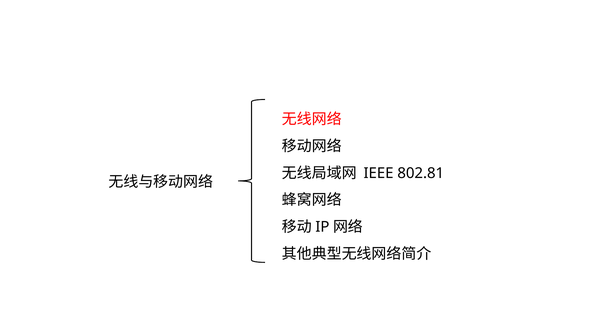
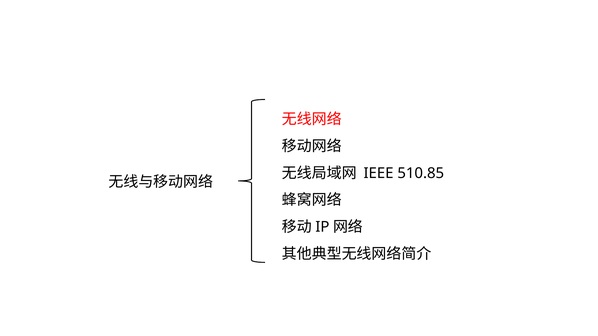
802.81: 802.81 -> 510.85 (421, 173)
